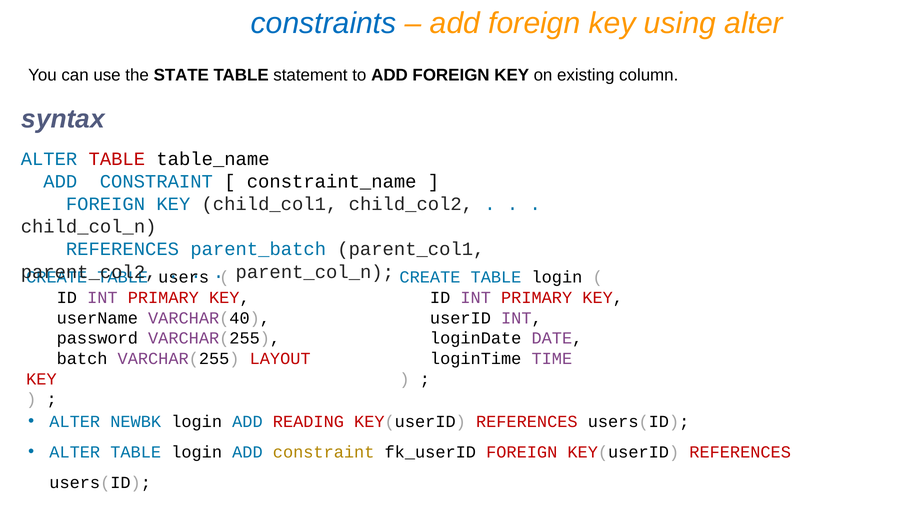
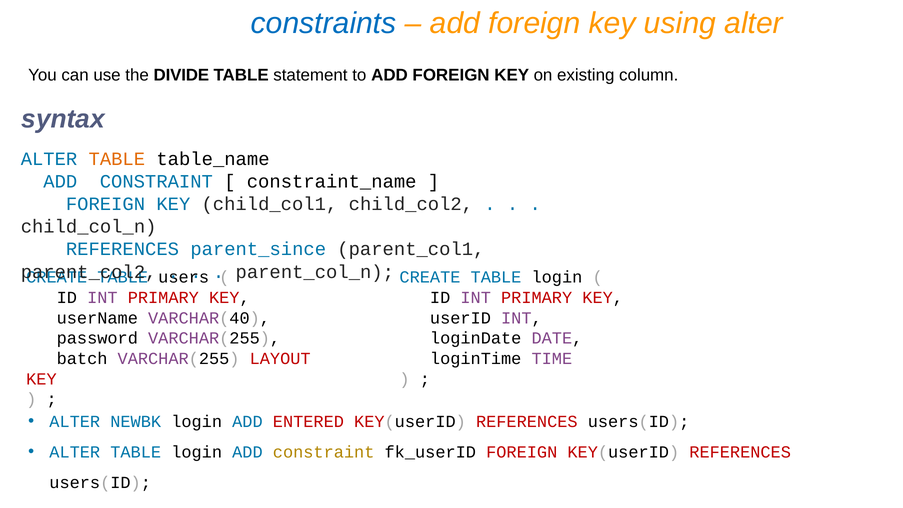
STATE: STATE -> DIVIDE (181, 75)
TABLE colour: red -> orange (117, 159)
parent_batch: parent_batch -> parent_since (258, 249)
READING: READING -> ENTERED (308, 422)
